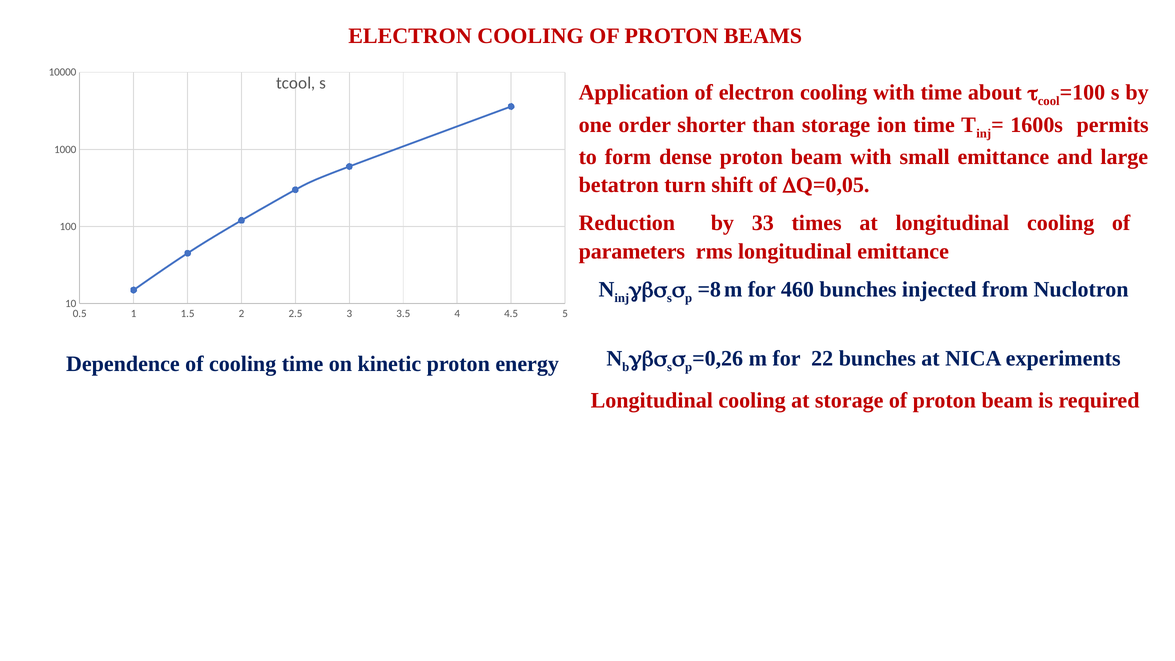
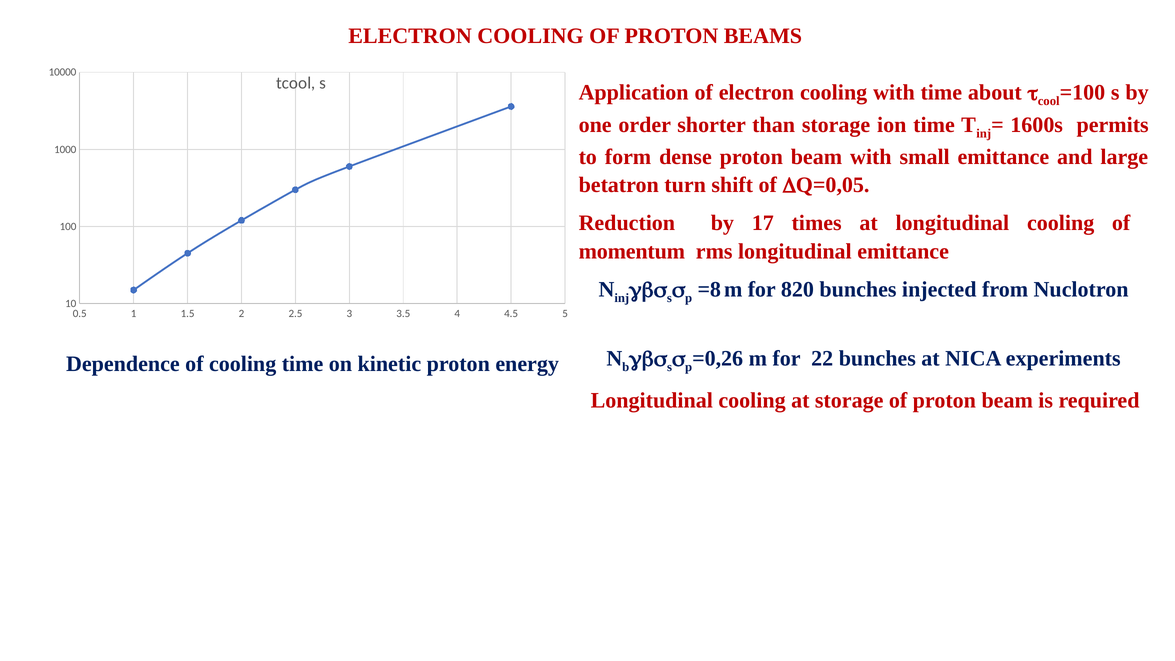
33: 33 -> 17 (763, 223)
parameters: parameters -> momentum (632, 251)
460: 460 -> 820 (797, 290)
